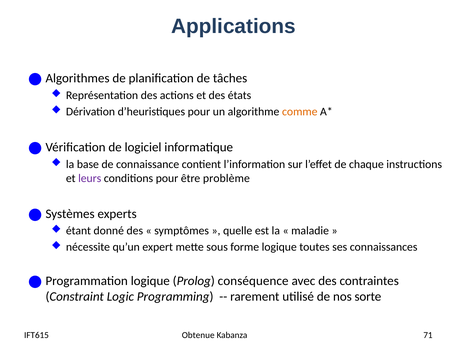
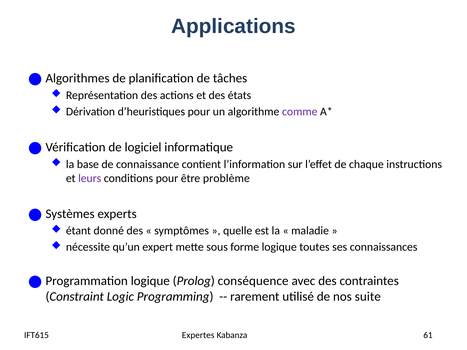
comme colour: orange -> purple (300, 112)
sorte: sorte -> suite (368, 297)
Obtenue: Obtenue -> Expertes (198, 336)
71: 71 -> 61 (428, 335)
